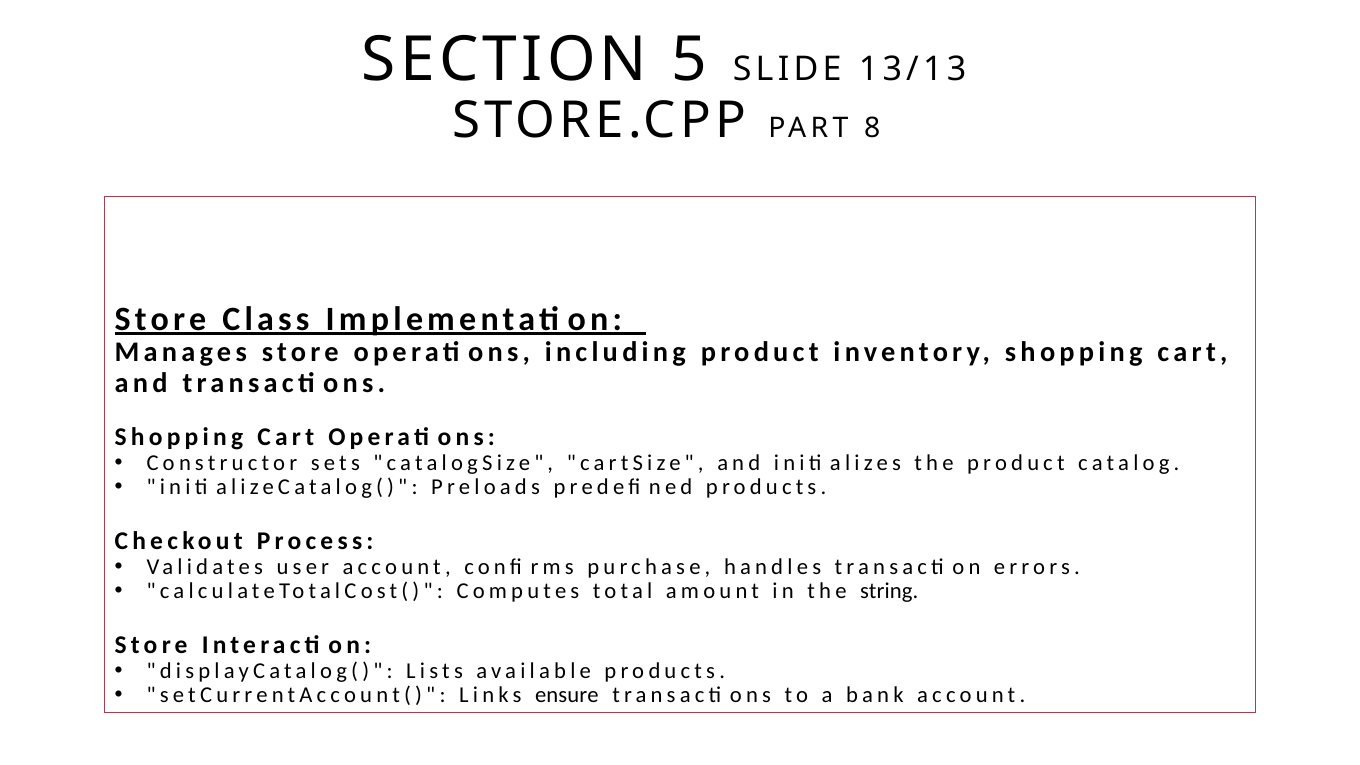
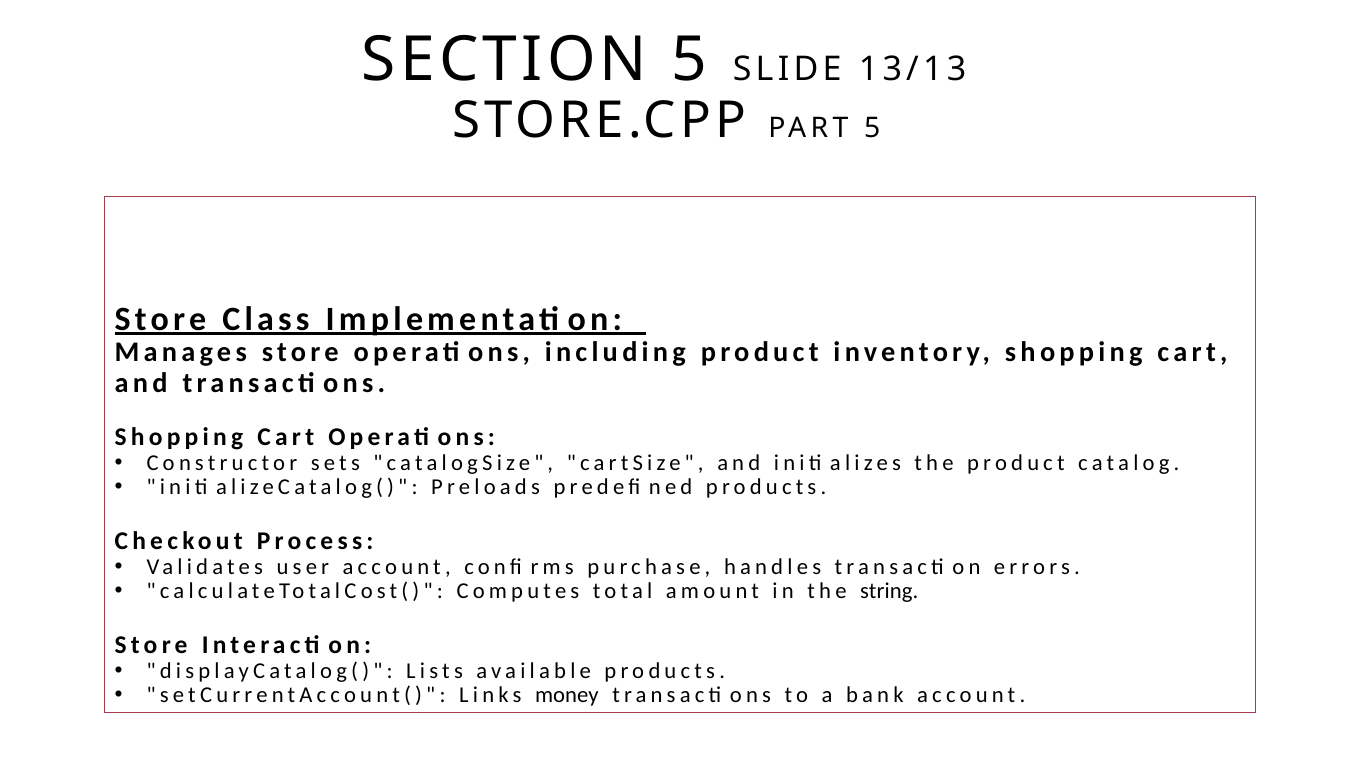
PART 8: 8 -> 5 (872, 129)
ensure: ensure -> money (567, 695)
